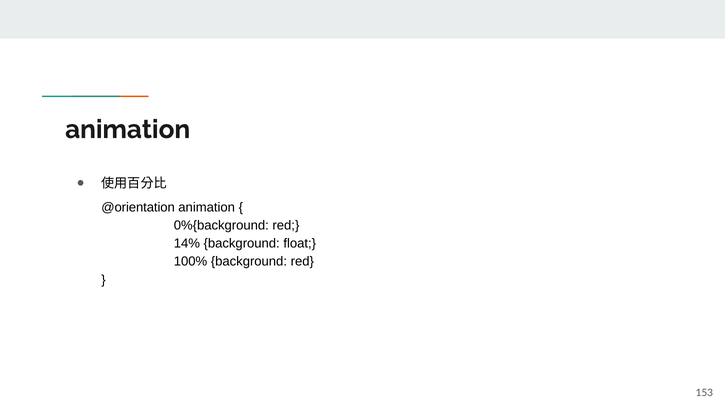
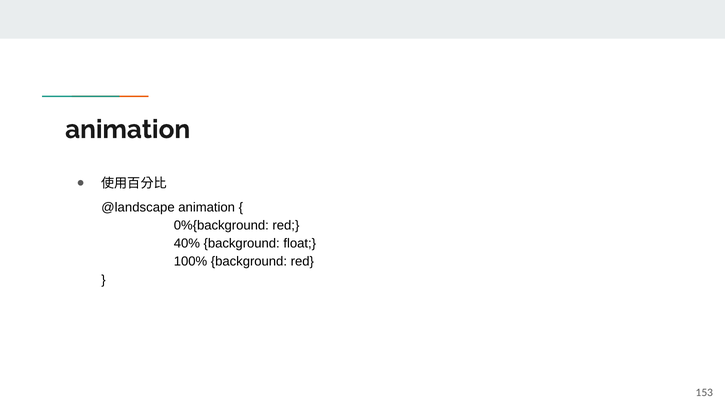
@orientation: @orientation -> @landscape (138, 207)
14%: 14% -> 40% (187, 243)
